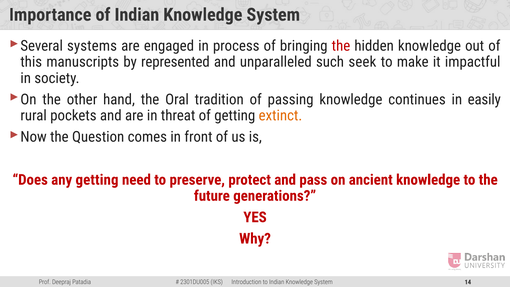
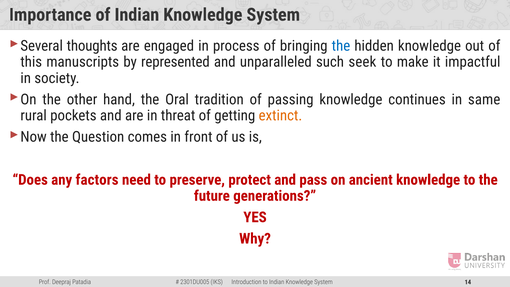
systems: systems -> thoughts (92, 46)
the colour: red -> blue (341, 46)
easily: easily -> same (484, 99)
any getting: getting -> factors (97, 180)
